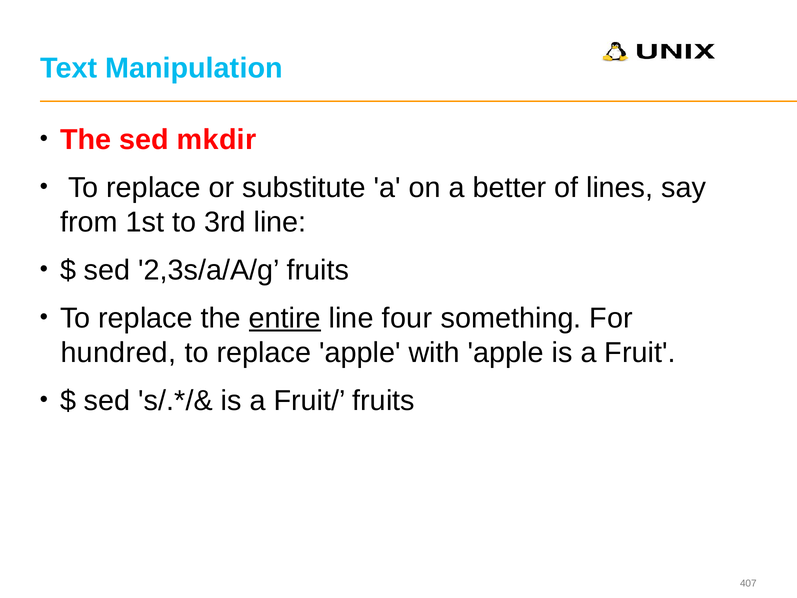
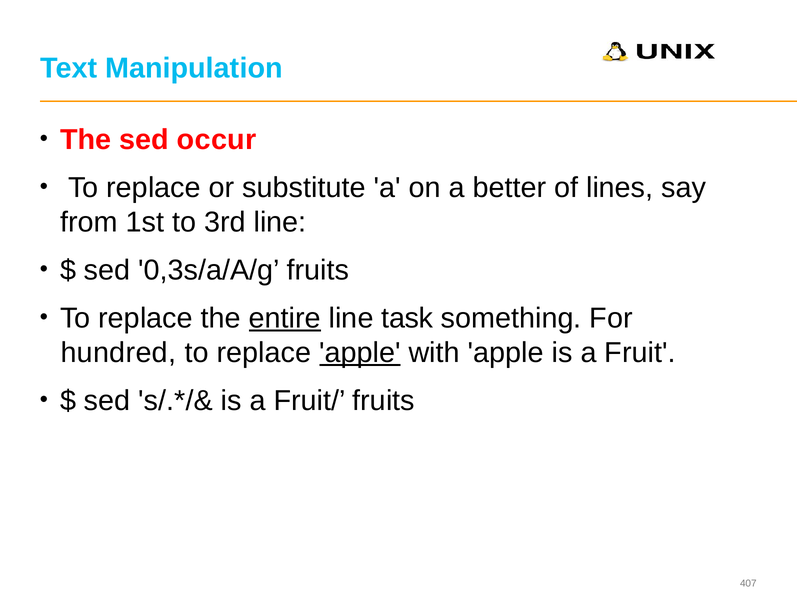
mkdir: mkdir -> occur (217, 140)
2,3s/a/A/g: 2,3s/a/A/g -> 0,3s/a/A/g (209, 270)
four: four -> task (407, 318)
apple underline: none -> present (360, 353)
